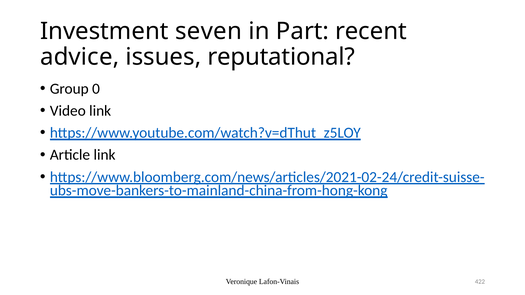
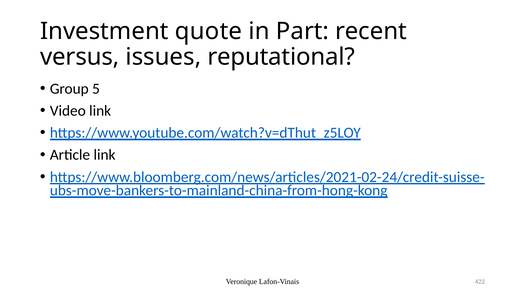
seven: seven -> quote (209, 31)
advice: advice -> versus (80, 57)
0: 0 -> 5 (96, 89)
